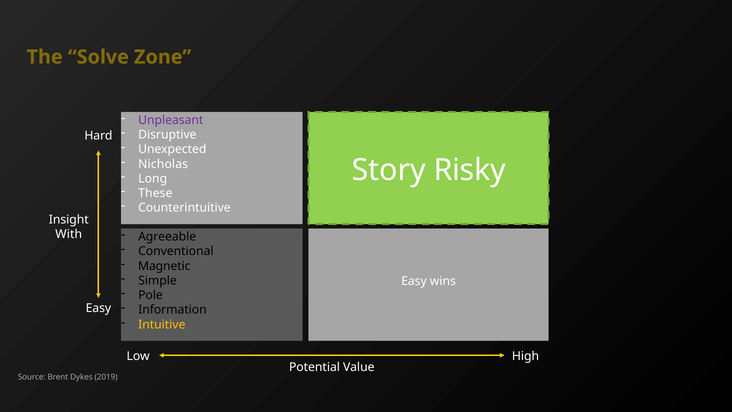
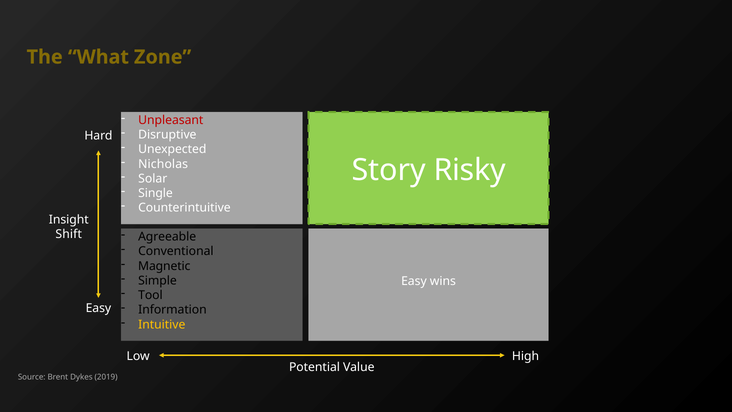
Solve: Solve -> What (98, 57)
Unpleasant colour: purple -> red (171, 120)
Long: Long -> Solar (153, 179)
These: These -> Single (155, 193)
With: With -> Shift (69, 234)
Pole: Pole -> Tool (150, 295)
